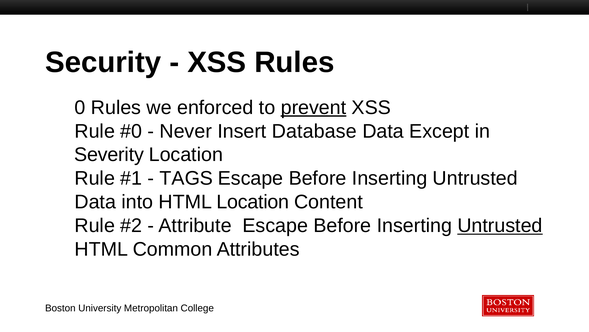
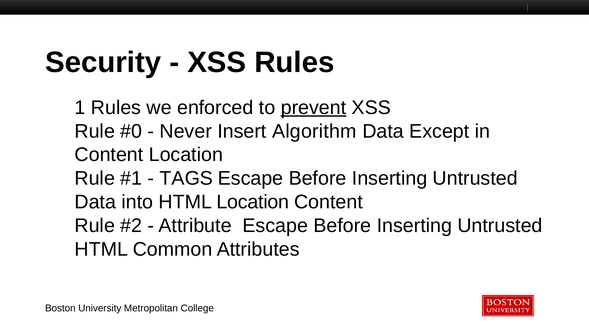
0: 0 -> 1 (80, 107)
Database: Database -> Algorithm (314, 131)
Severity: Severity -> Content (109, 155)
Untrusted underline: present -> none (500, 225)
